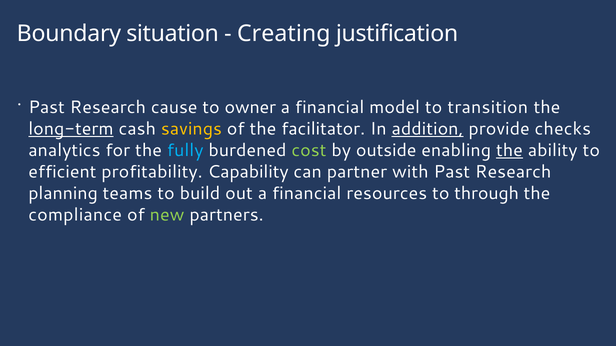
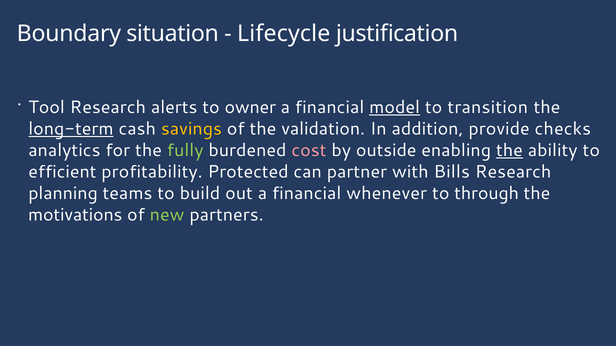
Creating: Creating -> Lifecycle (284, 34)
Past: Past -> Tool (47, 108)
cause: cause -> alerts (174, 108)
model underline: none -> present (395, 108)
facilitator: facilitator -> validation (323, 129)
addition underline: present -> none (428, 129)
fully colour: light blue -> light green (185, 151)
cost colour: light green -> pink (309, 151)
Capability: Capability -> Protected (248, 172)
with Past: Past -> Bills (452, 172)
resources: resources -> whenever (387, 194)
compliance: compliance -> motivations (75, 215)
